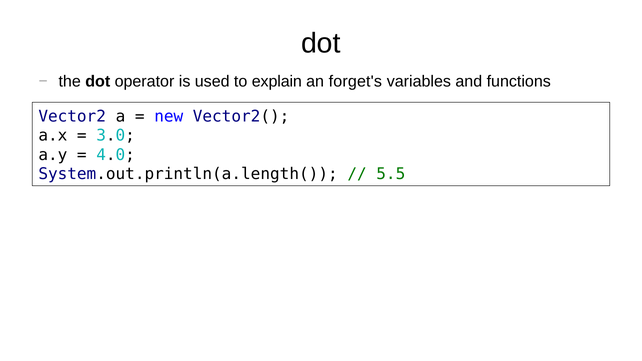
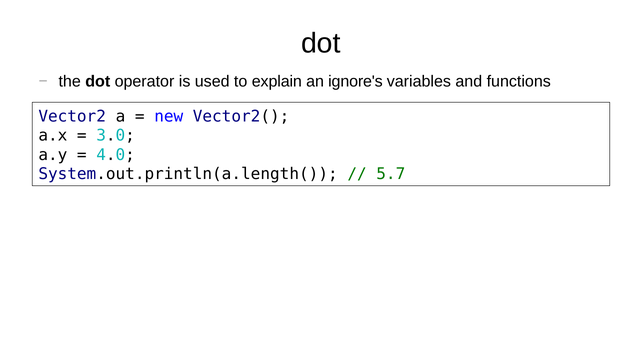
forget's: forget's -> ignore's (355, 82)
5.5: 5.5 -> 5.7 (391, 174)
